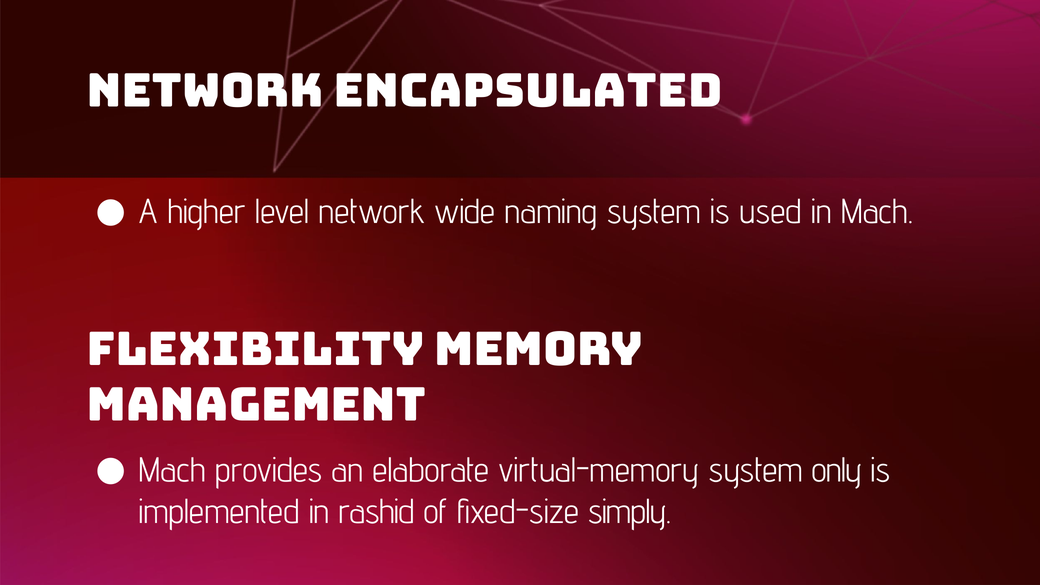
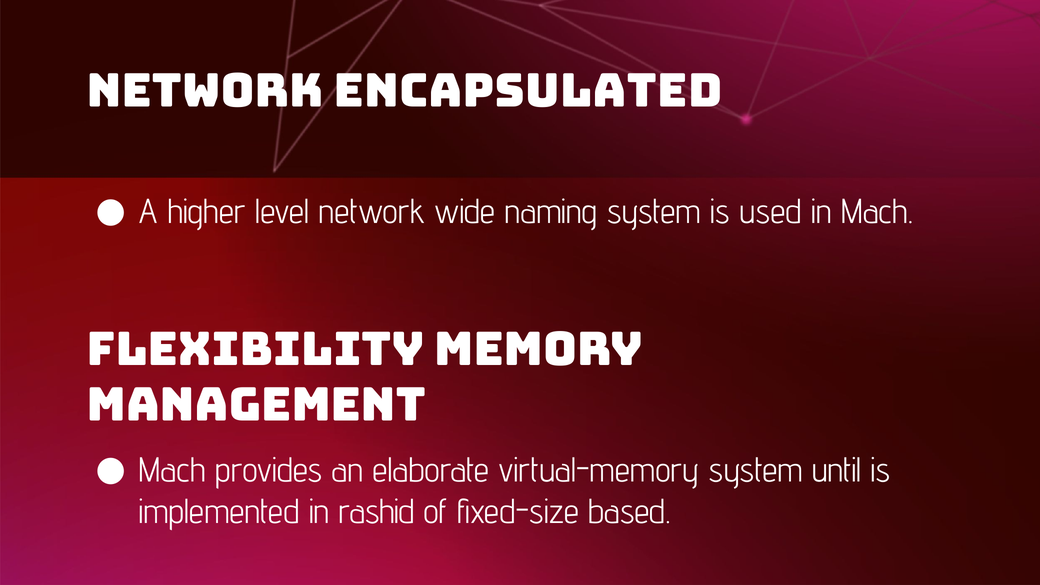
only: only -> until (837, 470)
simply: simply -> based (629, 512)
